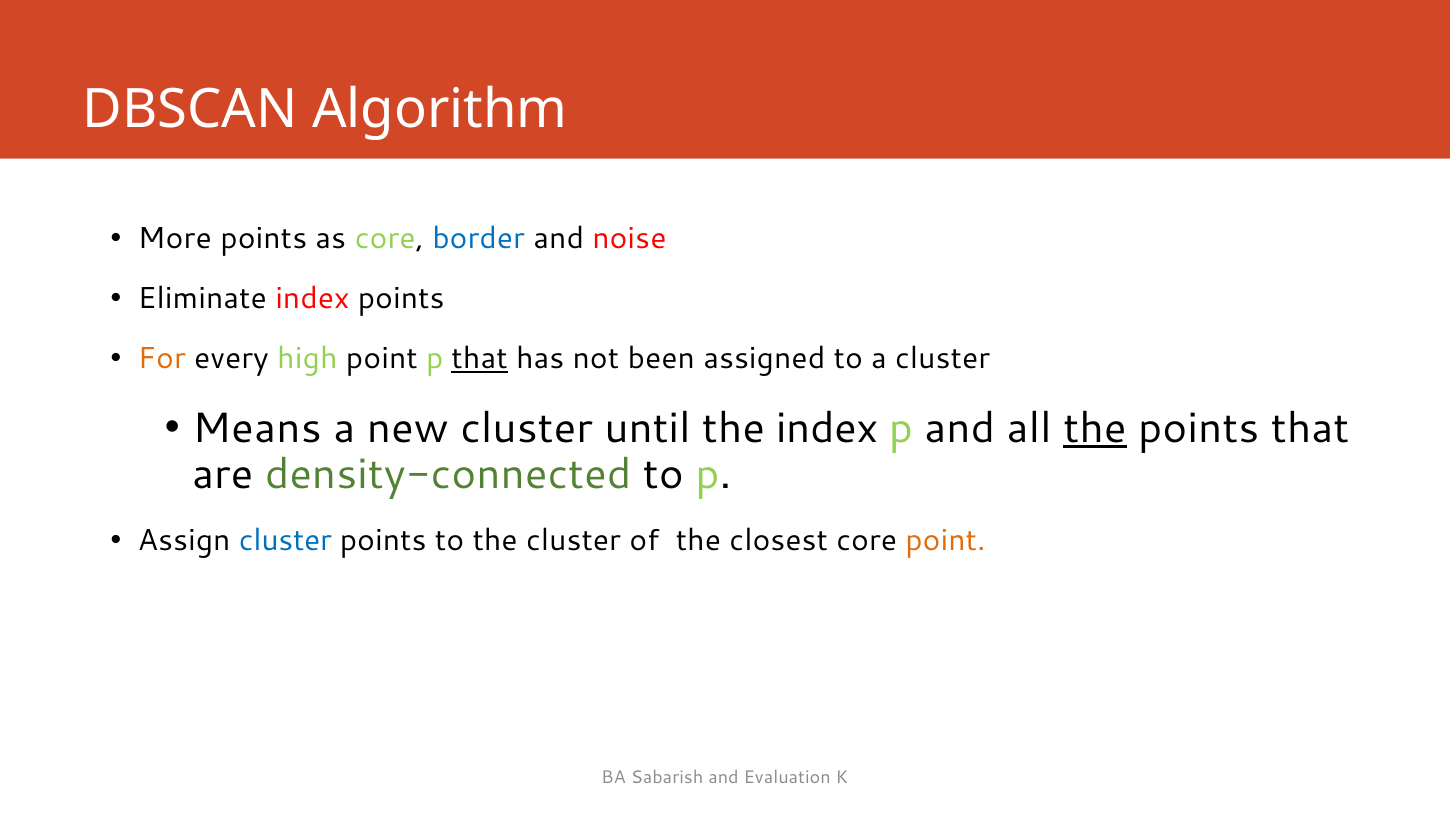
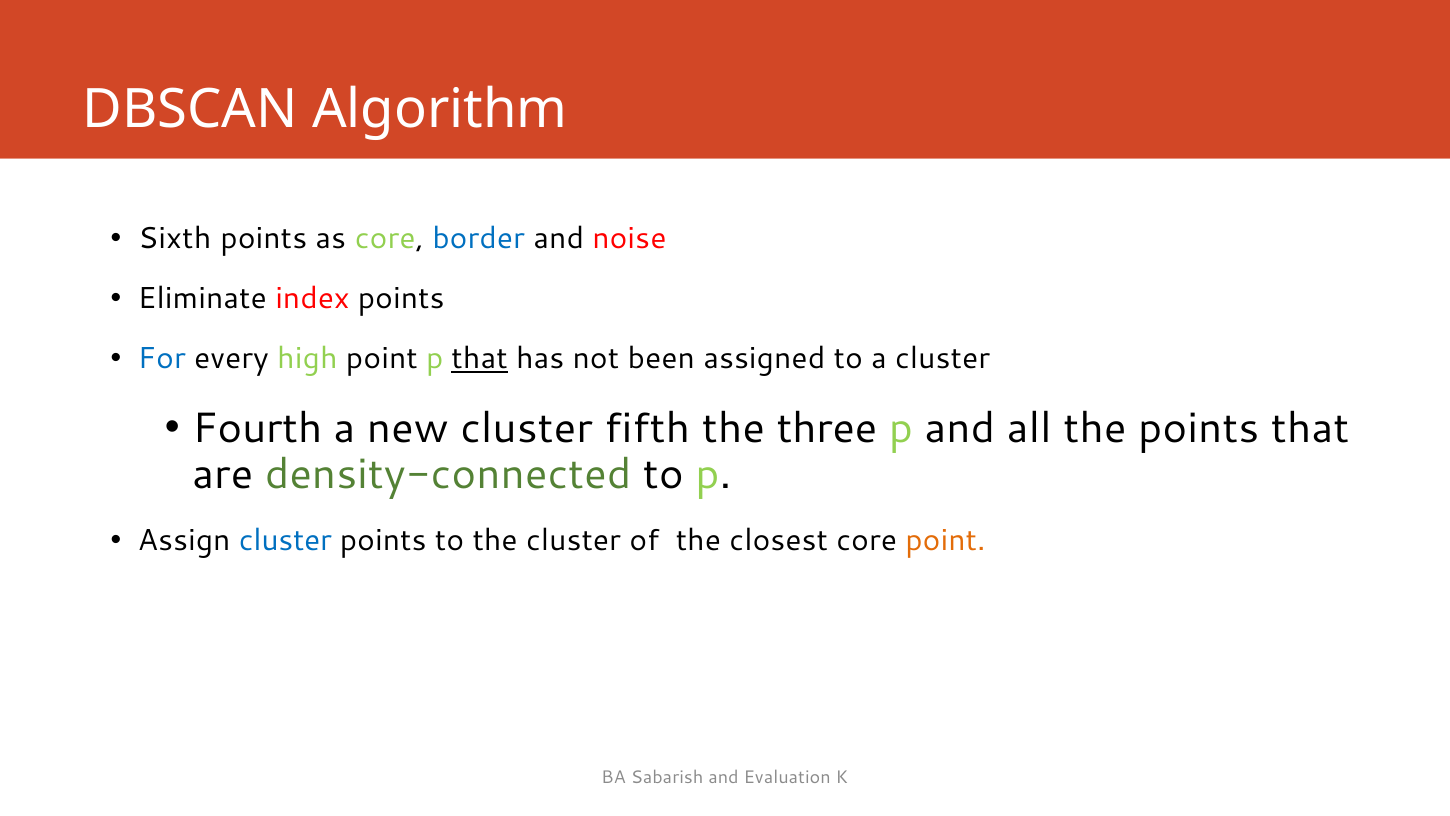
More: More -> Sixth (175, 239)
For colour: orange -> blue (162, 358)
Means: Means -> Fourth (257, 428)
until: until -> fifth (647, 428)
the index: index -> three (827, 428)
the underline: present -> none (1095, 428)
